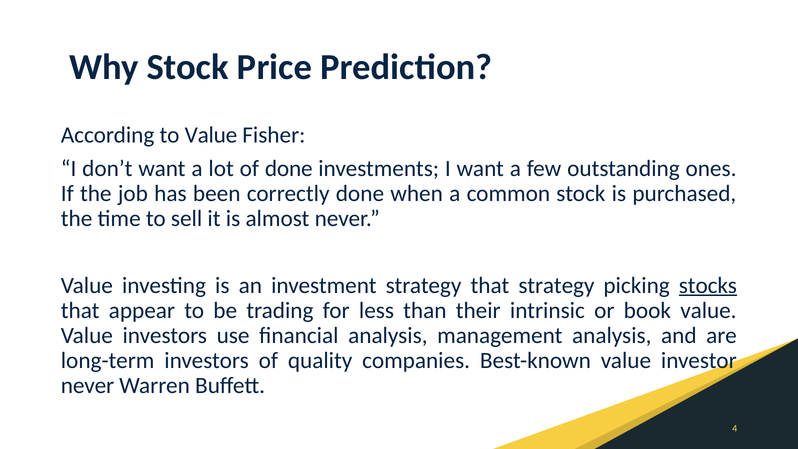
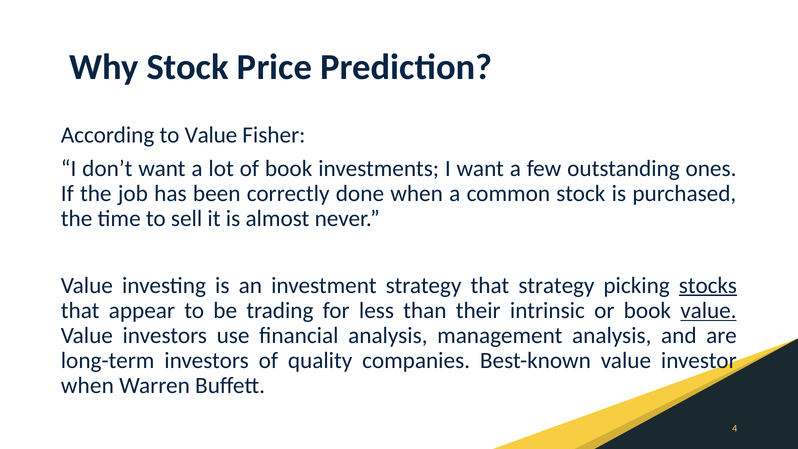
of done: done -> book (289, 168)
value underline: none -> present (708, 310)
never: never -> when (87, 386)
